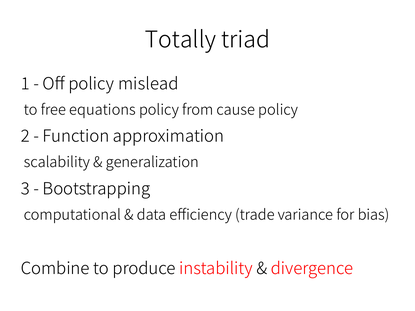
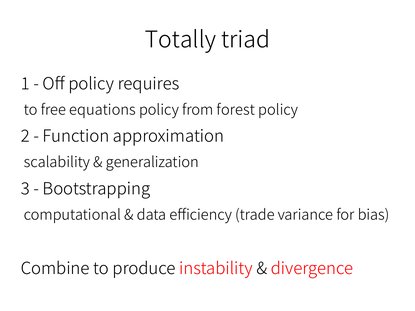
mislead: mislead -> requires (148, 84)
cause: cause -> forest (236, 110)
